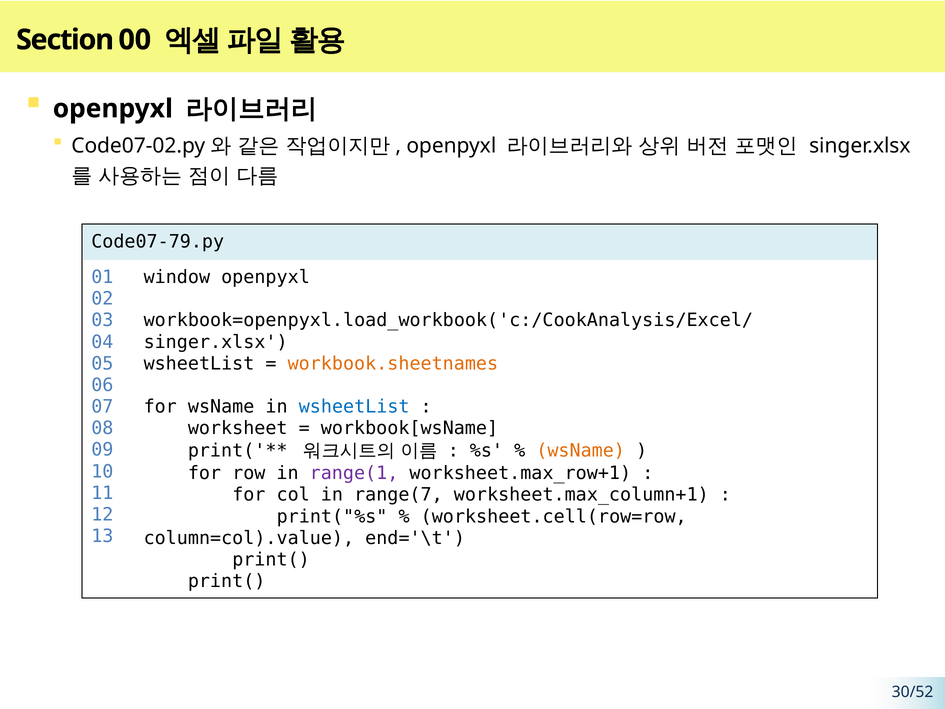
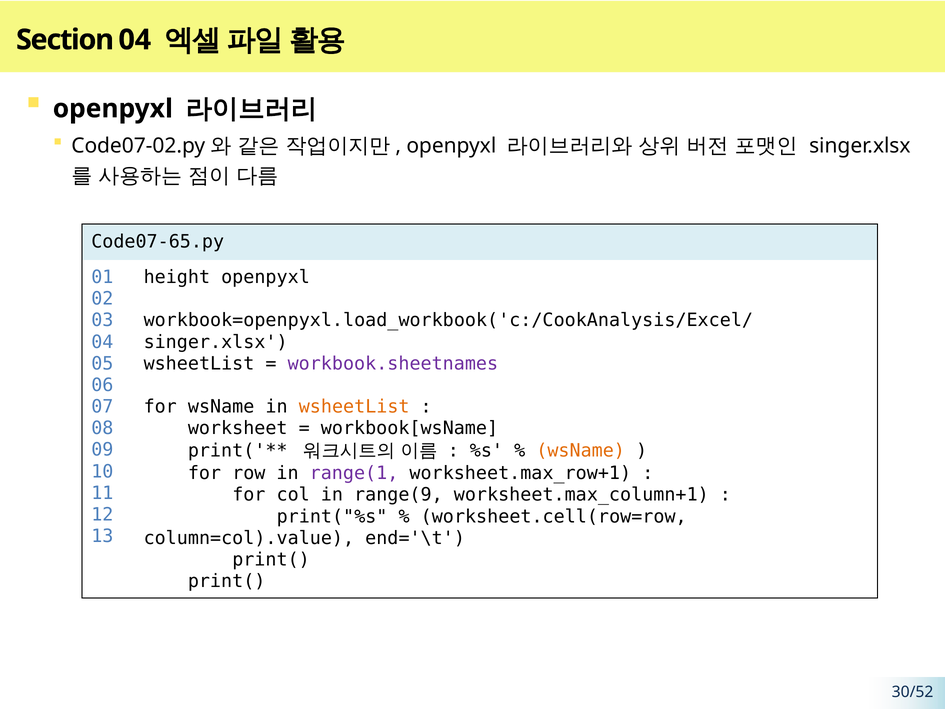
Section 00: 00 -> 04 (135, 40)
Code07-79.py: Code07-79.py -> Code07-65.py (158, 241)
window: window -> height (177, 277)
workbook.sheetnames colour: orange -> purple (393, 363)
wsheetList colour: blue -> orange (354, 407)
range(7: range(7 -> range(9 (398, 495)
